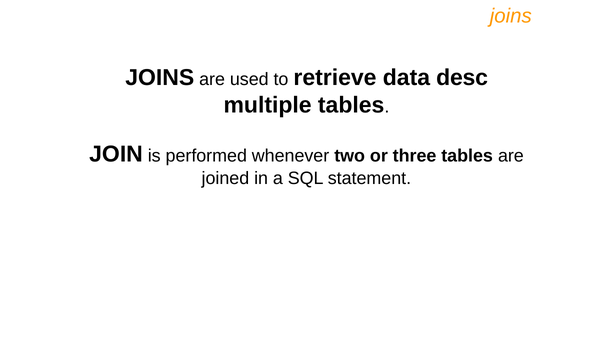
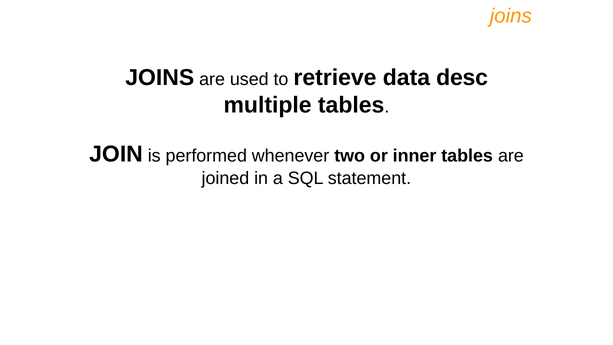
three: three -> inner (415, 156)
